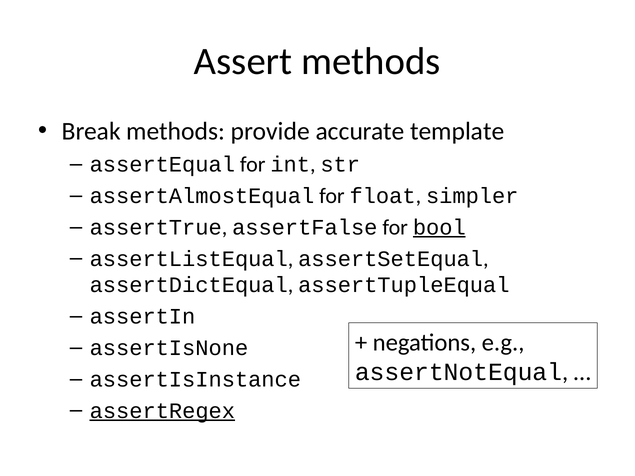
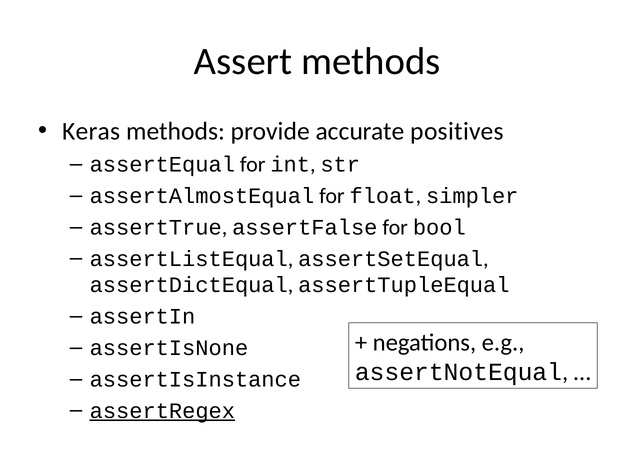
Break: Break -> Keras (91, 131)
template: template -> positives (457, 131)
bool underline: present -> none (439, 228)
